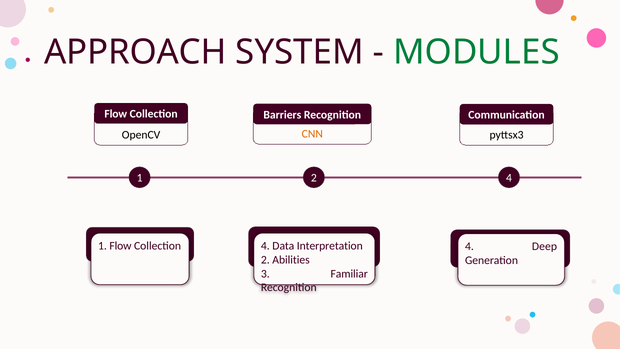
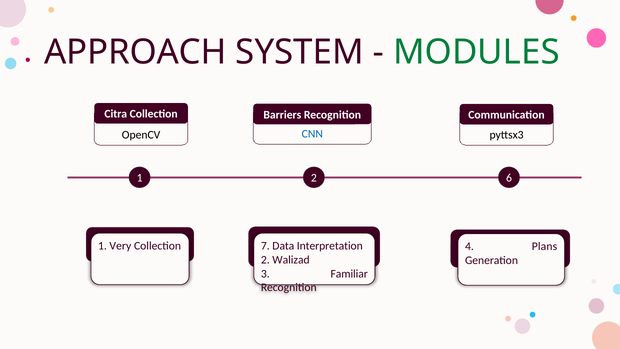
Flow: Flow -> Citra (116, 114)
CNN colour: orange -> blue (312, 134)
1 4: 4 -> 6 (509, 178)
1 Flow: Flow -> Very (120, 246)
Collection 4: 4 -> 7 (265, 246)
Deep: Deep -> Plans (545, 246)
Abilities: Abilities -> Walizad (291, 260)
